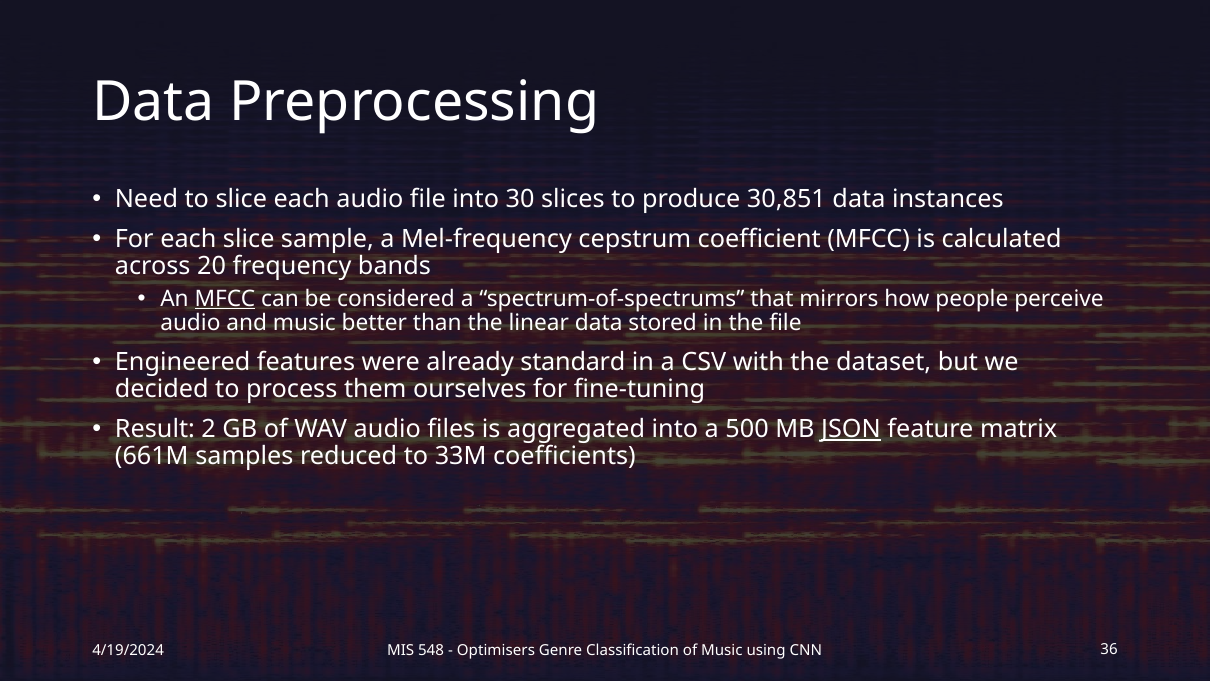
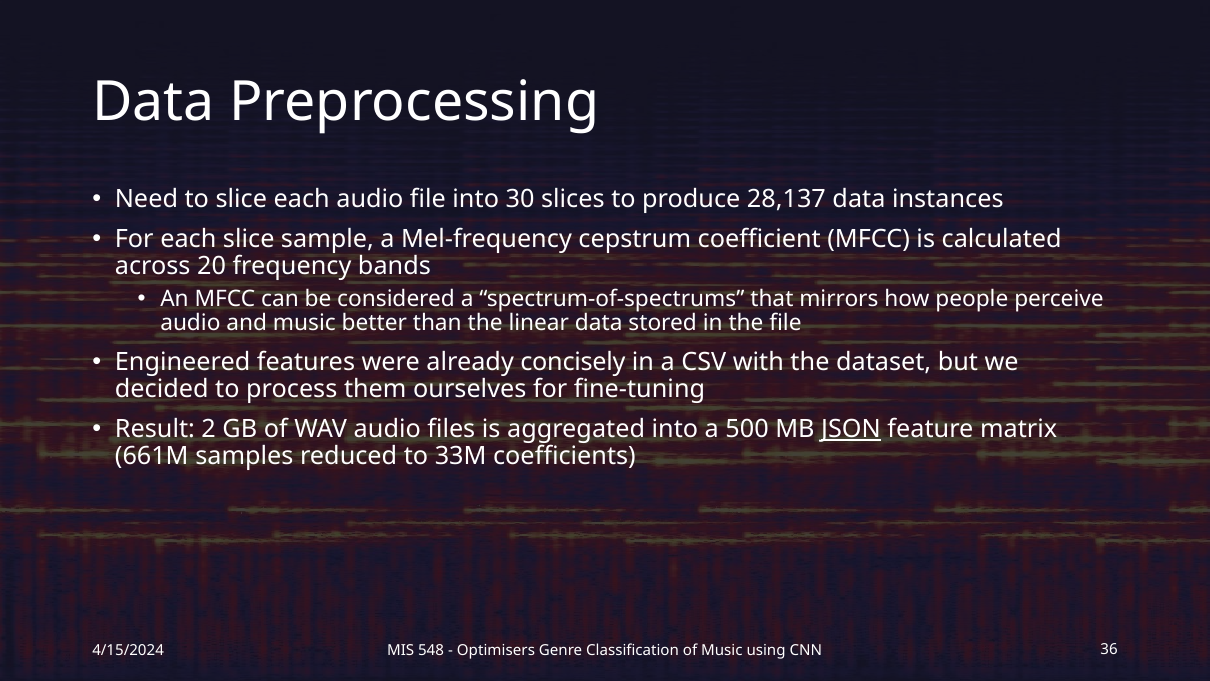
30,851: 30,851 -> 28,137 (786, 199)
MFCC underline: present -> none (225, 299)
standard: standard -> concisely (573, 362)
4/19/2024: 4/19/2024 -> 4/15/2024 (128, 650)
